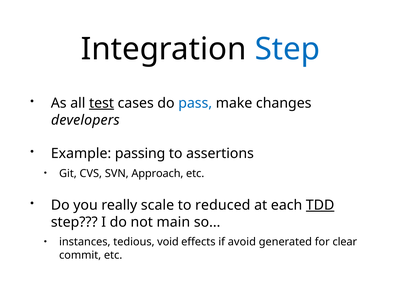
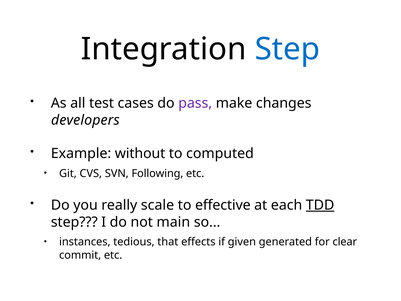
test underline: present -> none (102, 103)
pass colour: blue -> purple (195, 103)
passing: passing -> without (140, 153)
assertions: assertions -> computed (220, 153)
Approach: Approach -> Following (157, 173)
reduced: reduced -> effective (223, 205)
void: void -> that (168, 242)
avoid: avoid -> given (242, 242)
